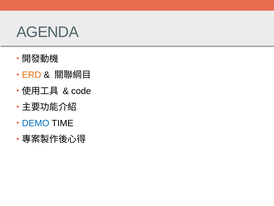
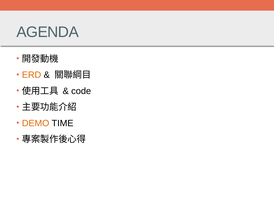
DEMO colour: blue -> orange (36, 123)
